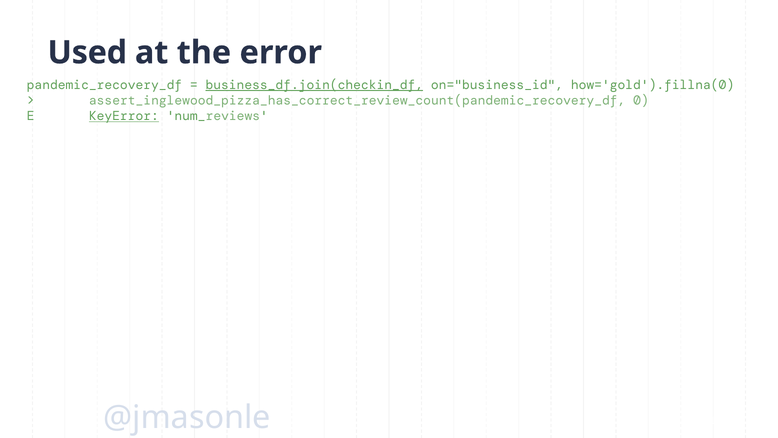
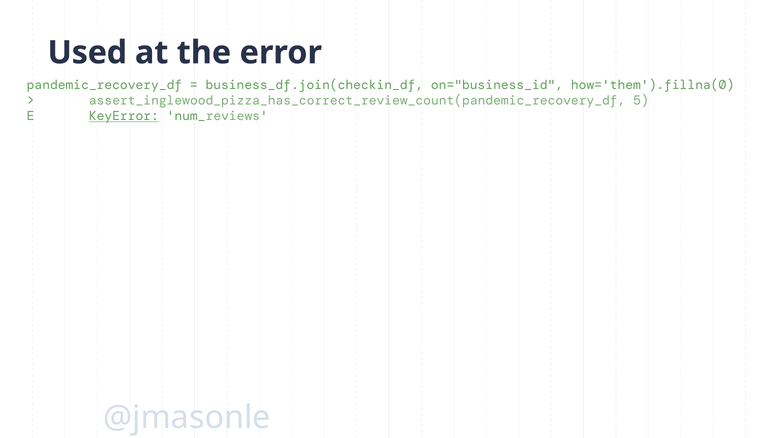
business_df.join(checkin_df underline: present -> none (314, 85)
how='gold').fillna(0: how='gold').fillna(0 -> how='them').fillna(0 (653, 85)
0: 0 -> 5 (641, 101)
